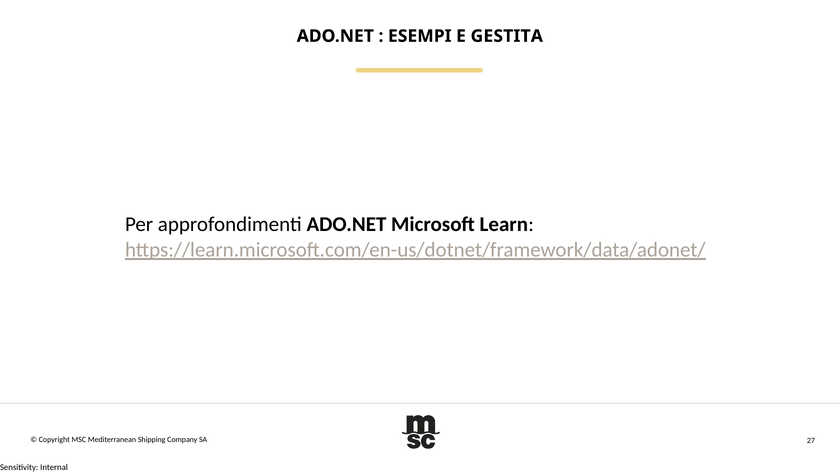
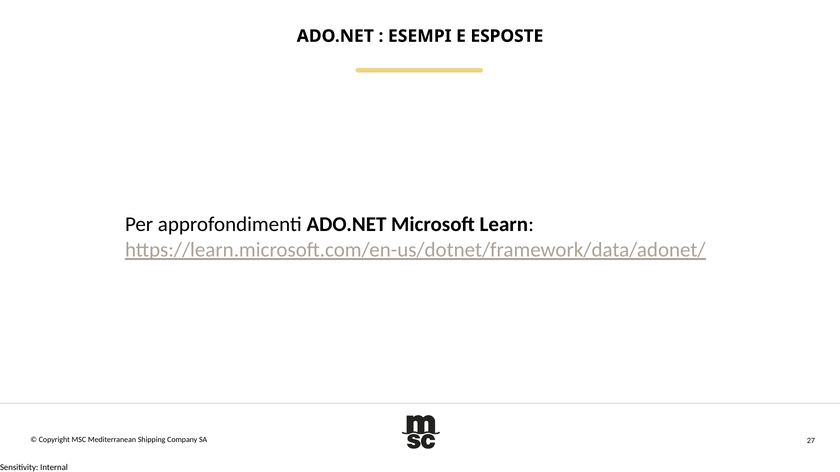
GESTITA: GESTITA -> ESPOSTE (507, 36)
